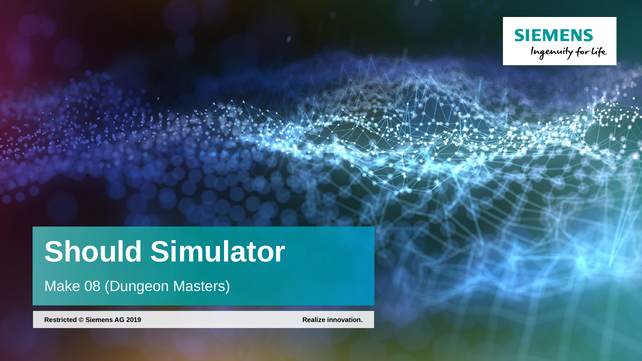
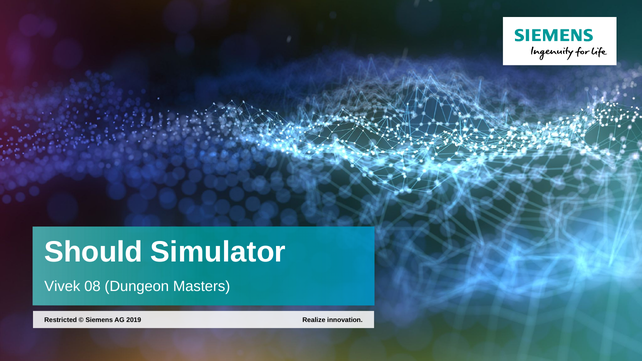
Make: Make -> Vivek (62, 286)
